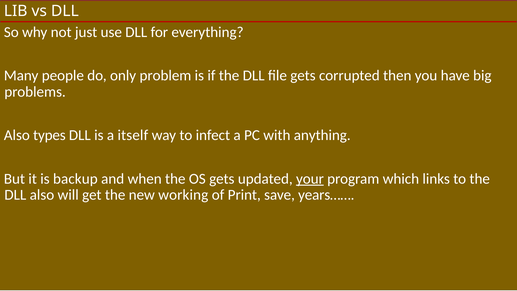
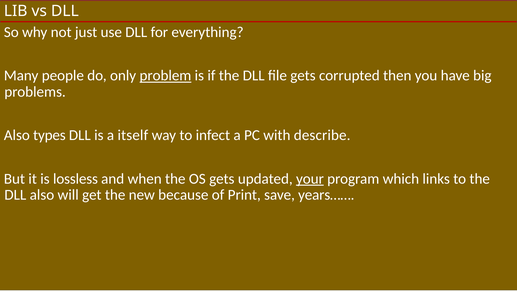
problem underline: none -> present (165, 76)
anything: anything -> describe (322, 135)
backup: backup -> lossless (75, 179)
working: working -> because (183, 195)
